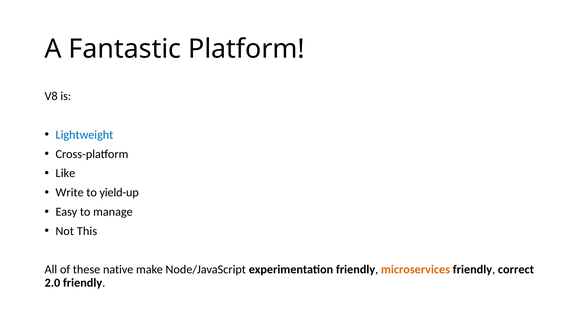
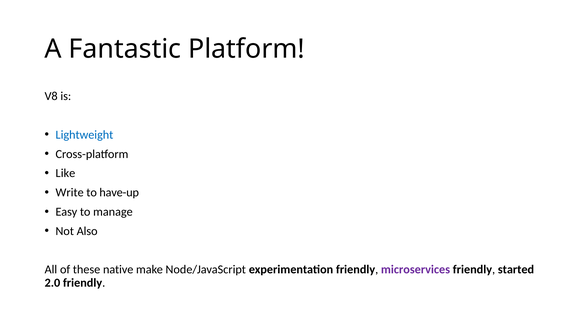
yield-up: yield-up -> have-up (119, 193)
This: This -> Also (87, 231)
microservices colour: orange -> purple (416, 270)
correct: correct -> started (516, 270)
